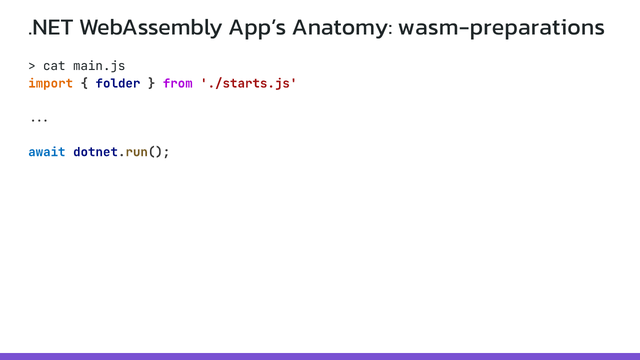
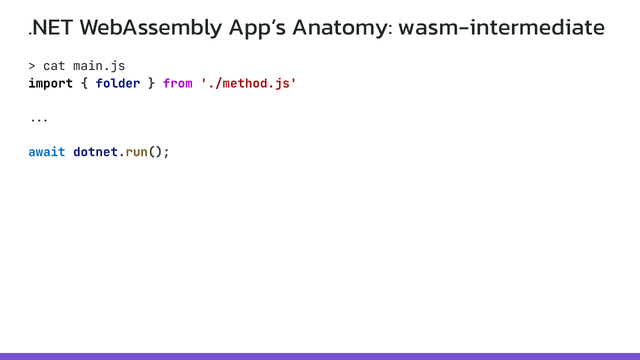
wasm-preparations: wasm-preparations -> wasm-intermediate (501, 27)
import colour: orange -> black (51, 83)
./starts.js: ./starts.js -> ./method.js (249, 83)
